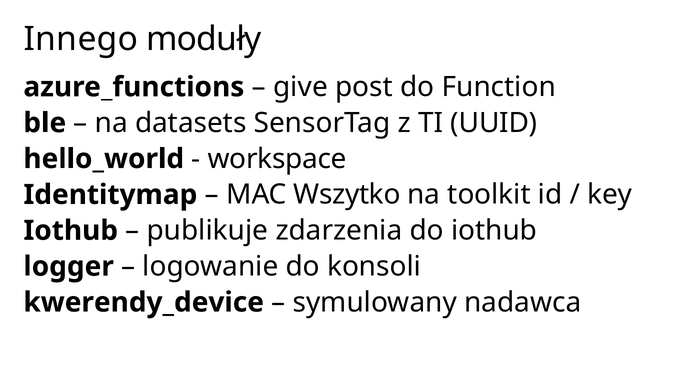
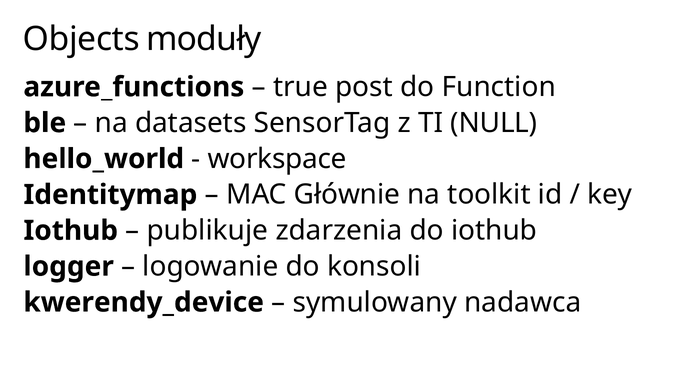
Innego: Innego -> Objects (81, 39)
give: give -> true (301, 87)
UUID: UUID -> NULL (494, 123)
Wszytko: Wszytko -> Głównie (347, 195)
